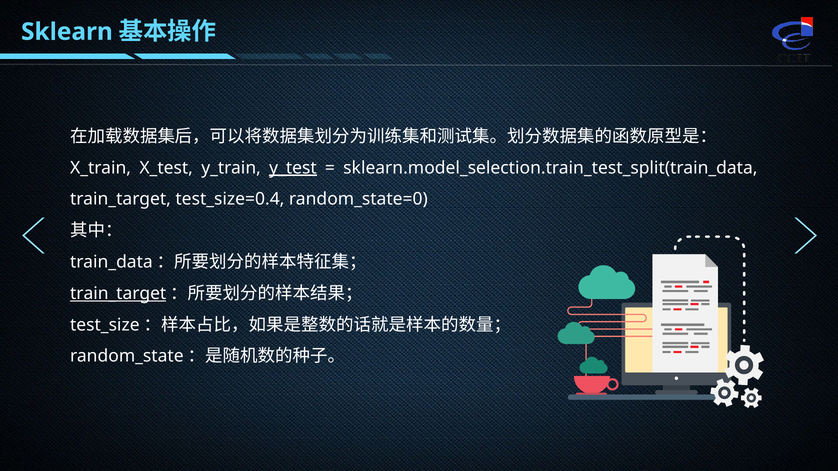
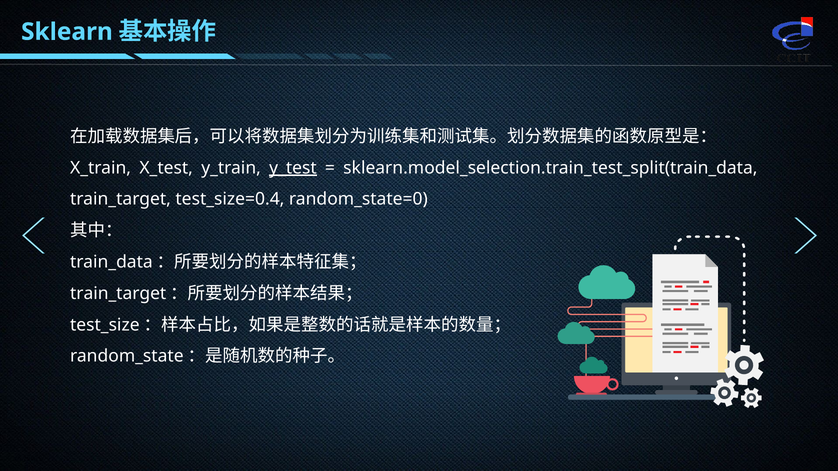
train_target underline: present -> none (118, 294)
